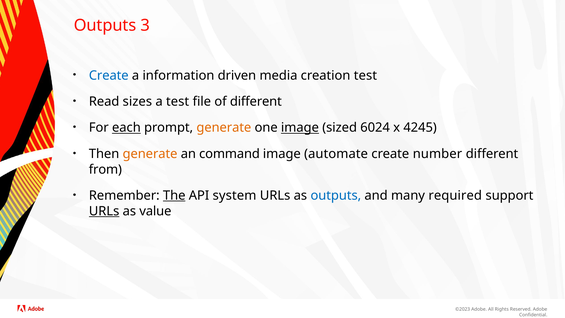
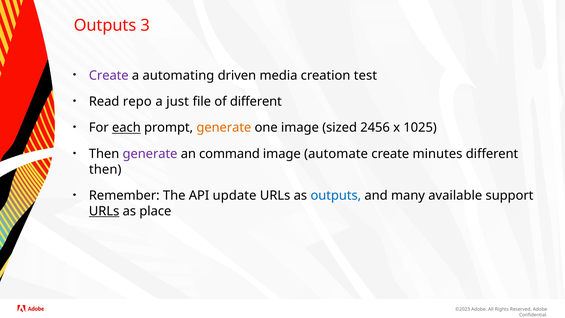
Create colour: blue -> purple (109, 75)
information: information -> automating (178, 75)
sizes: sizes -> repo (137, 102)
a test: test -> just (178, 102)
image underline: present -> none (300, 128)
6024: 6024 -> 2456 (375, 128)
4245: 4245 -> 1025 (420, 128)
generate colour: orange -> purple (150, 154)
number: number -> minutes (437, 154)
from: from -> then (105, 169)
The underline: present -> none (174, 195)
system: system -> update (235, 195)
required: required -> available (455, 195)
value: value -> place (155, 211)
